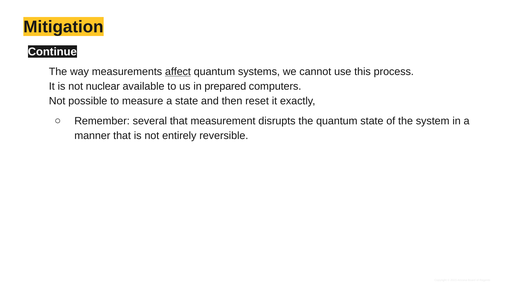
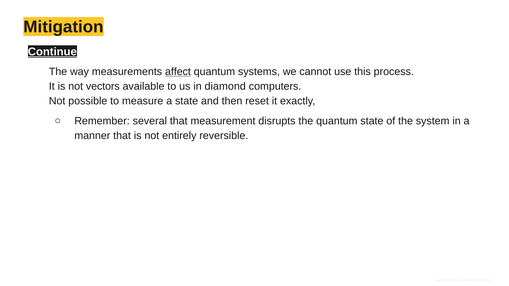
Continue underline: none -> present (52, 52)
nuclear: nuclear -> vectors (103, 86)
prepared: prepared -> diamond (225, 86)
